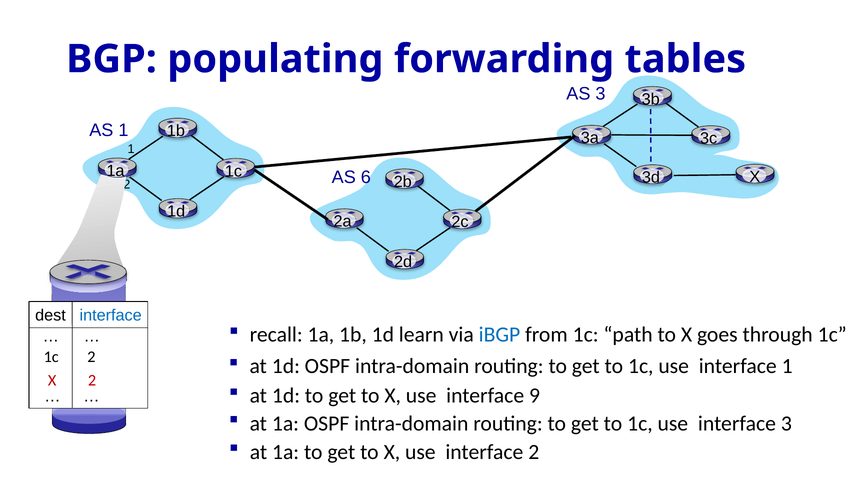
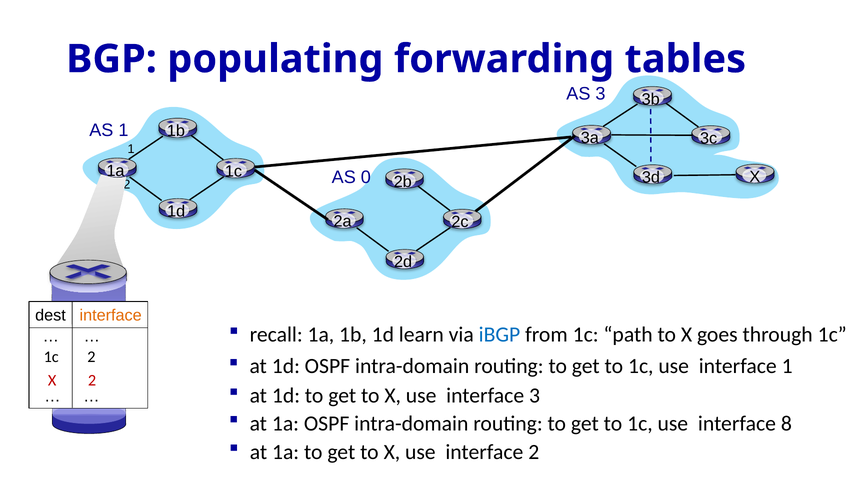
6: 6 -> 0 (366, 177)
interface colour: blue -> orange (111, 316)
interface 9: 9 -> 3 (535, 396)
interface 3: 3 -> 8 (786, 424)
